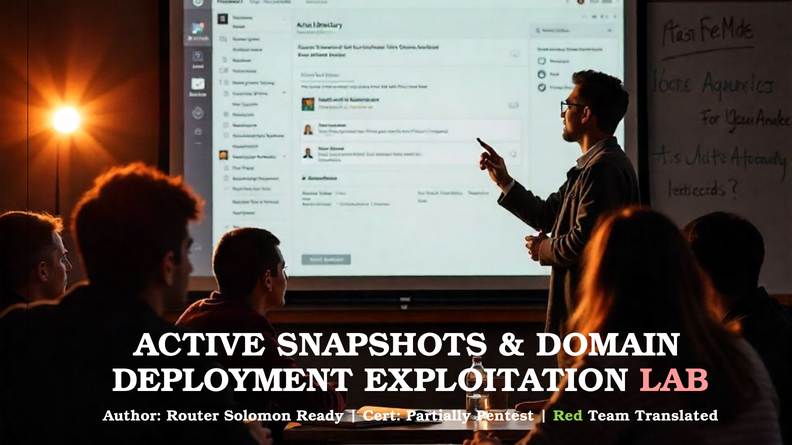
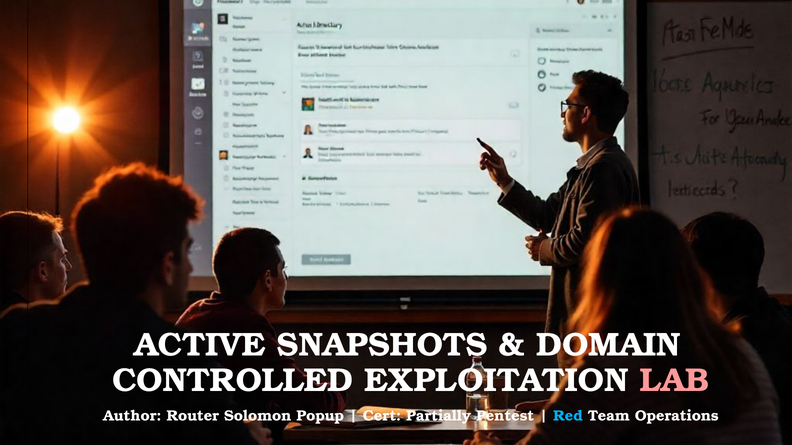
DEPLOYMENT: DEPLOYMENT -> CONTROLLED (233, 381)
Ready: Ready -> Popup (320, 416)
Red colour: light green -> light blue (568, 416)
Translated: Translated -> Operations (677, 416)
